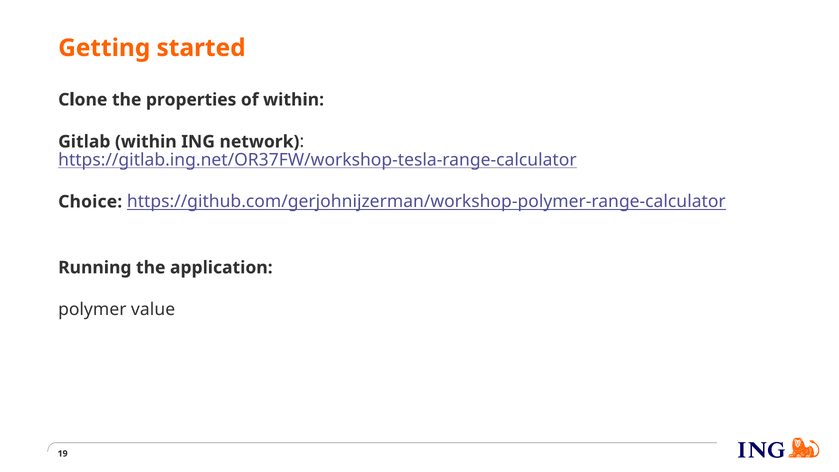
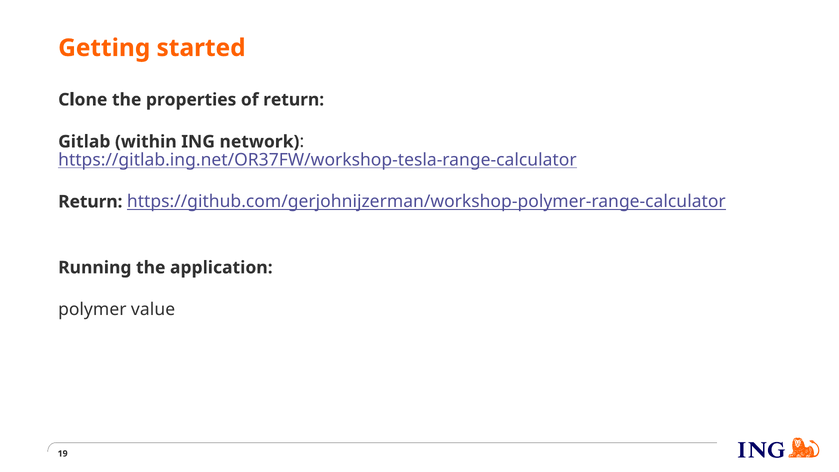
of within: within -> return (294, 100)
Choice: Choice -> Return (90, 202)
